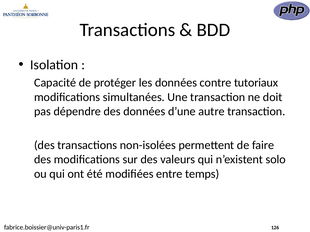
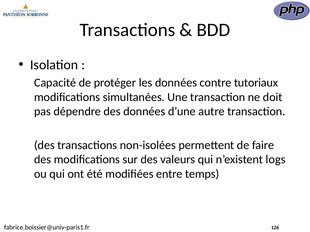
solo: solo -> logs (276, 160)
